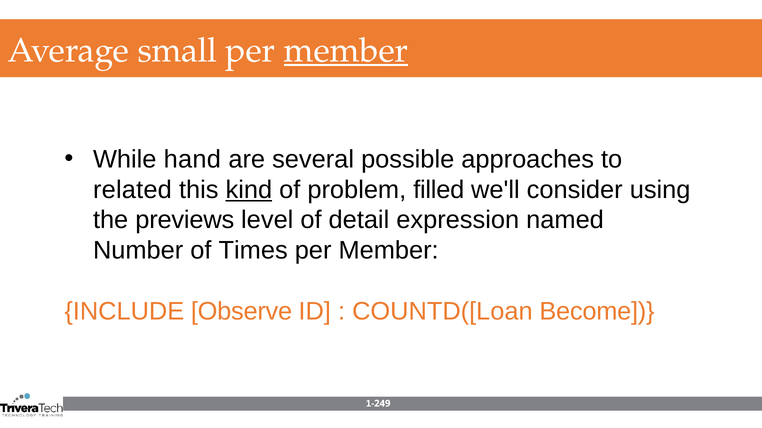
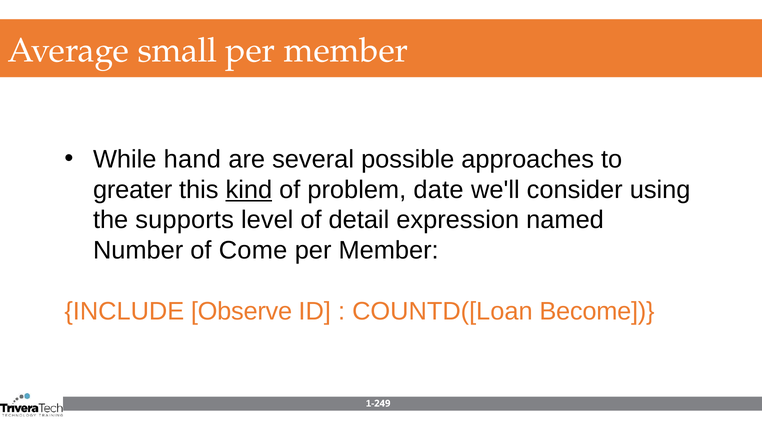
member underline: present -> none (346, 51)
related: related -> greater (133, 190)
filled: filled -> date (439, 190)
previews: previews -> supports (185, 220)
Times: Times -> Come (253, 251)
